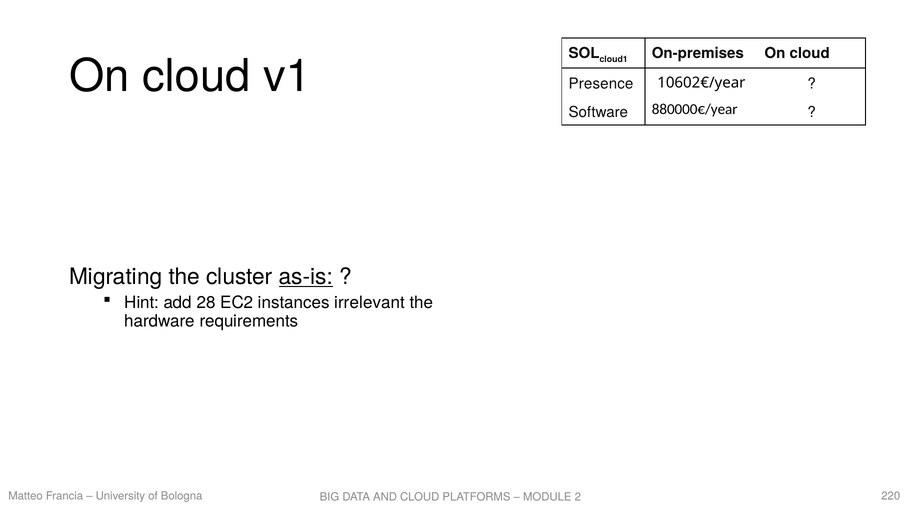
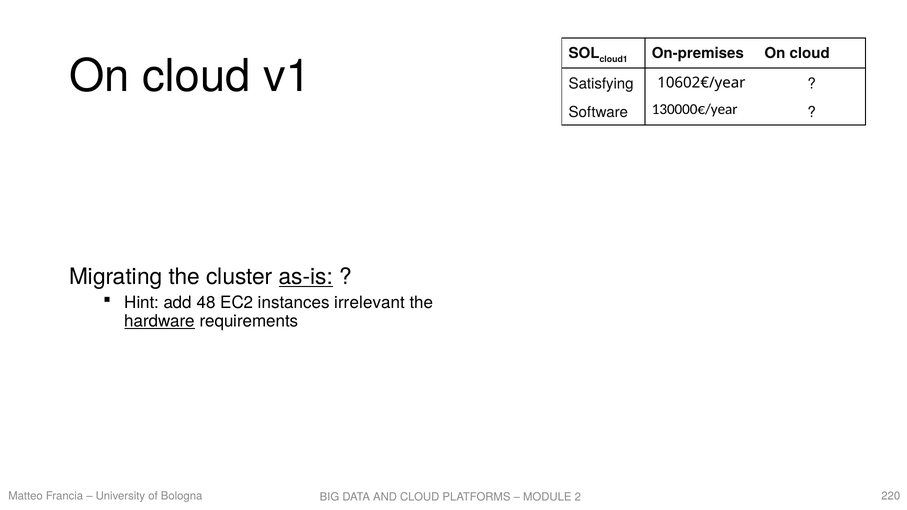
Presence: Presence -> Satisfying (601, 84)
880000€/year: 880000€/year -> 130000€/year (695, 109)
28: 28 -> 48 (206, 303)
hardware underline: none -> present (160, 321)
